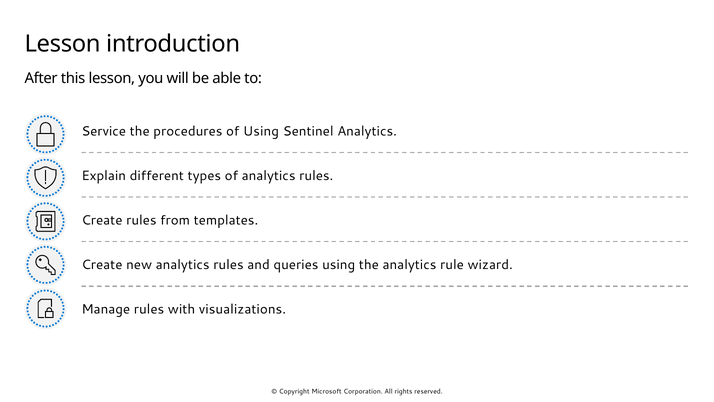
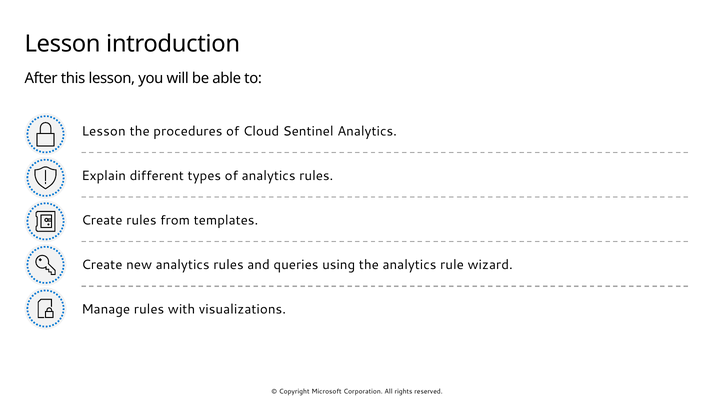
Service: Service -> Lesson (104, 131)
of Using: Using -> Cloud (261, 131)
